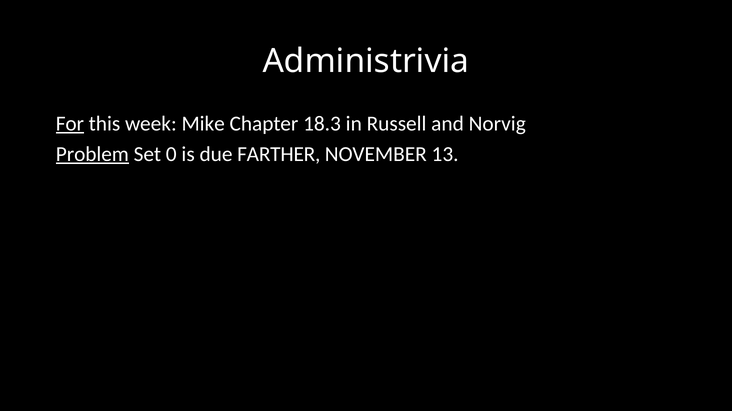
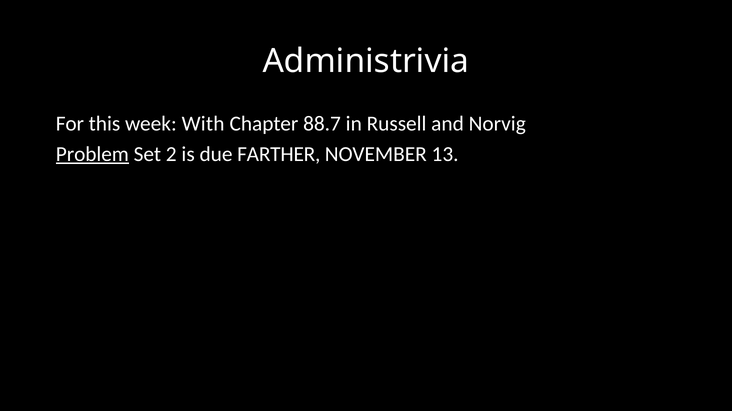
For underline: present -> none (70, 124)
Mike: Mike -> With (203, 124)
18.3: 18.3 -> 88.7 (322, 124)
0: 0 -> 2 (171, 154)
